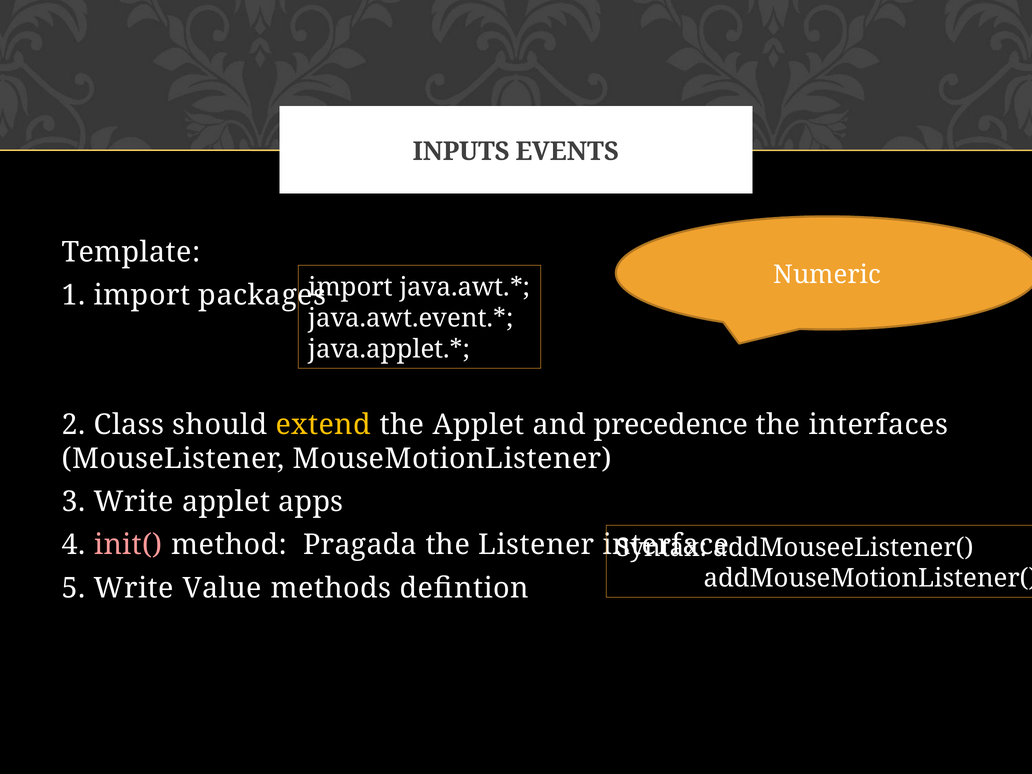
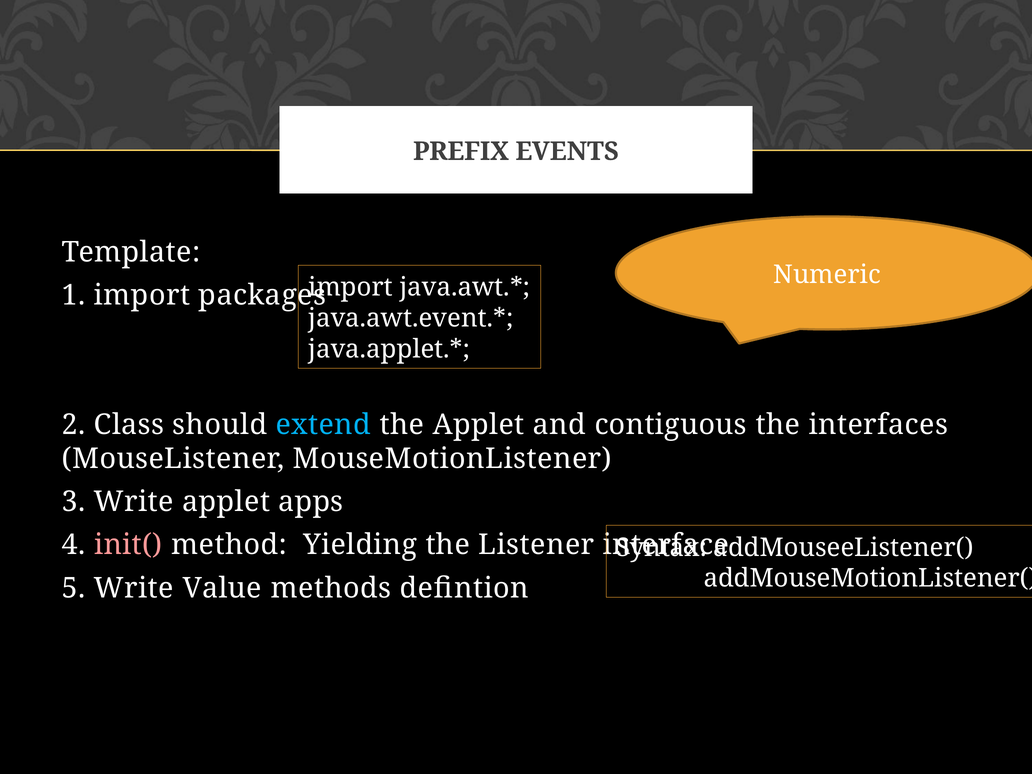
INPUTS: INPUTS -> PREFIX (461, 151)
extend colour: yellow -> light blue (323, 425)
precedence: precedence -> contiguous (671, 425)
Pragada: Pragada -> Yielding (360, 545)
